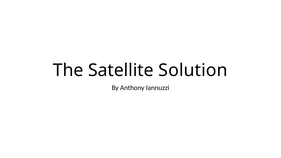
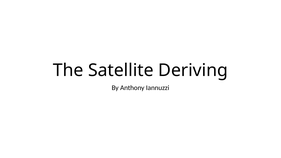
Solution: Solution -> Deriving (193, 70)
